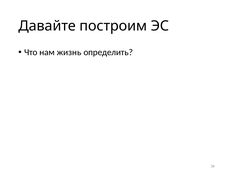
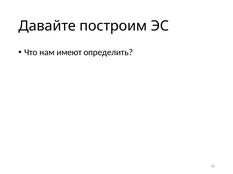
жизнь: жизнь -> имеют (69, 53)
